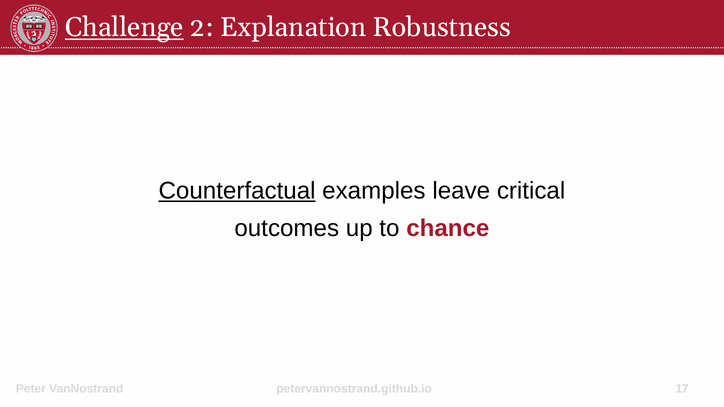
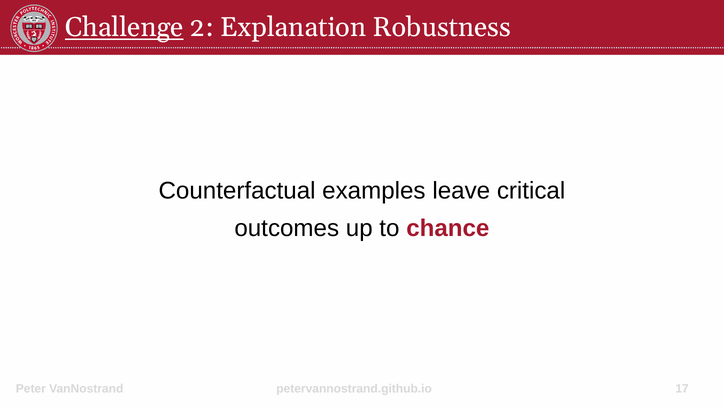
Counterfactual underline: present -> none (237, 191)
